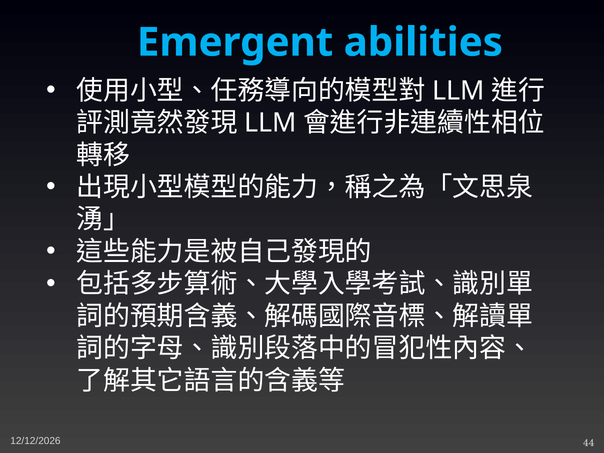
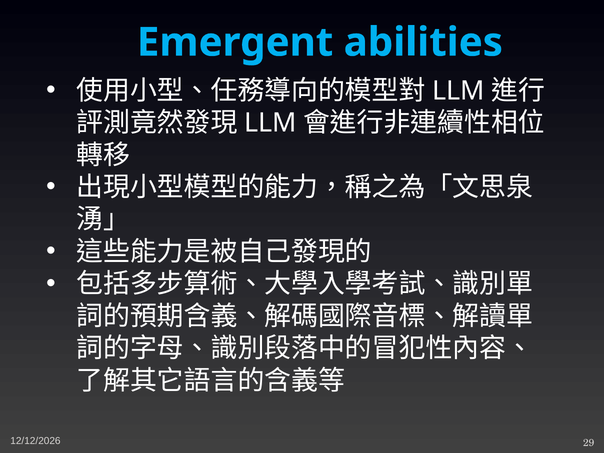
44: 44 -> 29 (589, 443)
